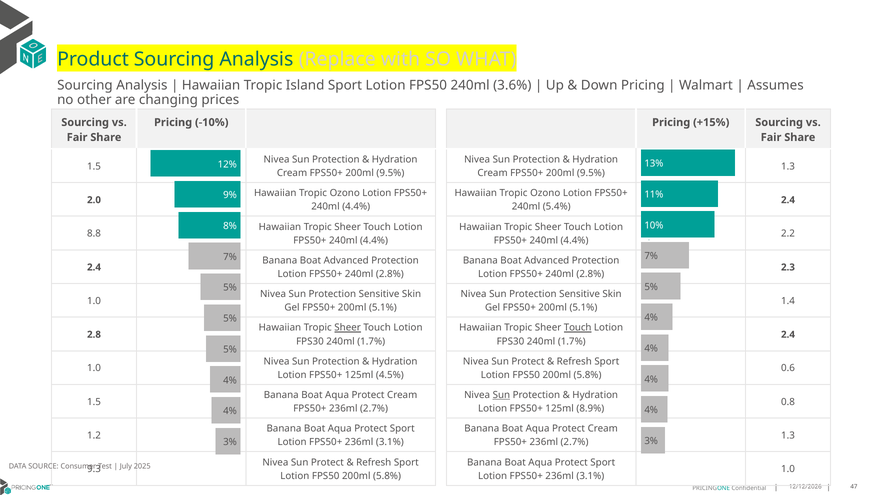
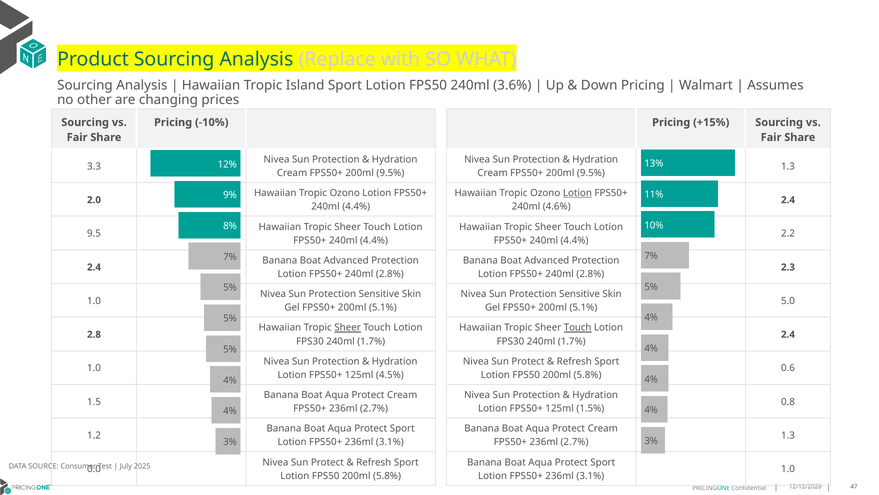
1.5: 1.5 -> 3.3 (94, 166)
Lotion underline: none -> present (577, 193)
5.4%: 5.4% -> 4.6% (557, 206)
8.8: 8.8 -> 9.5 (94, 233)
1.4: 1.4 -> 5.0 (788, 301)
Sun underline: present -> none (501, 395)
8.9%: 8.9% -> 1.5% (590, 408)
9.3: 9.3 -> 0.0 (94, 469)
